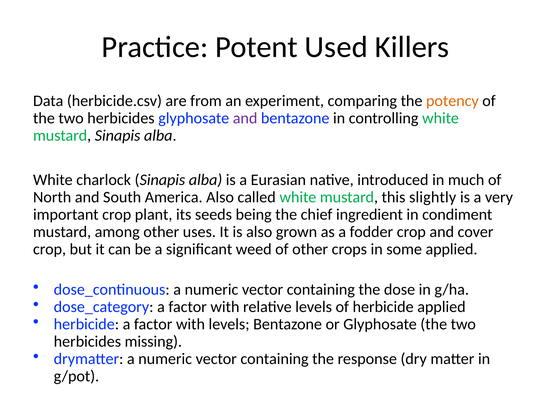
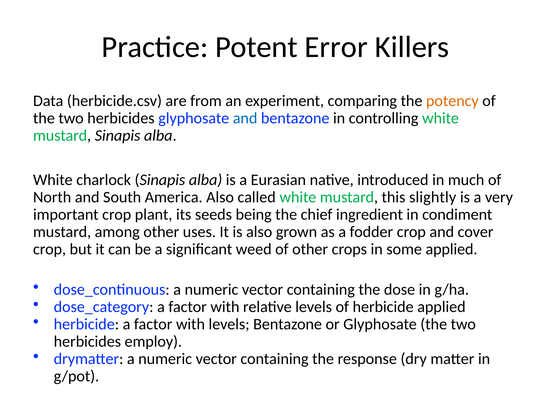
Used: Used -> Error (336, 47)
and colour: purple -> blue (245, 118)
missing: missing -> employ (153, 342)
